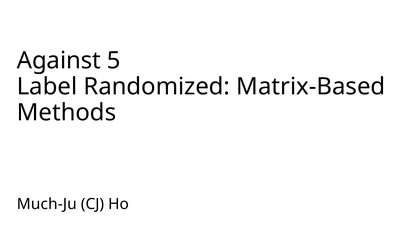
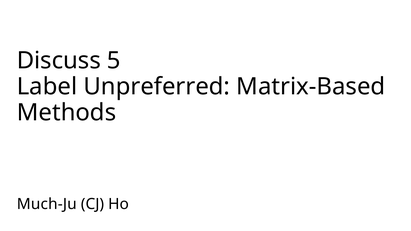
Against: Against -> Discuss (59, 61)
Randomized: Randomized -> Unpreferred (157, 87)
